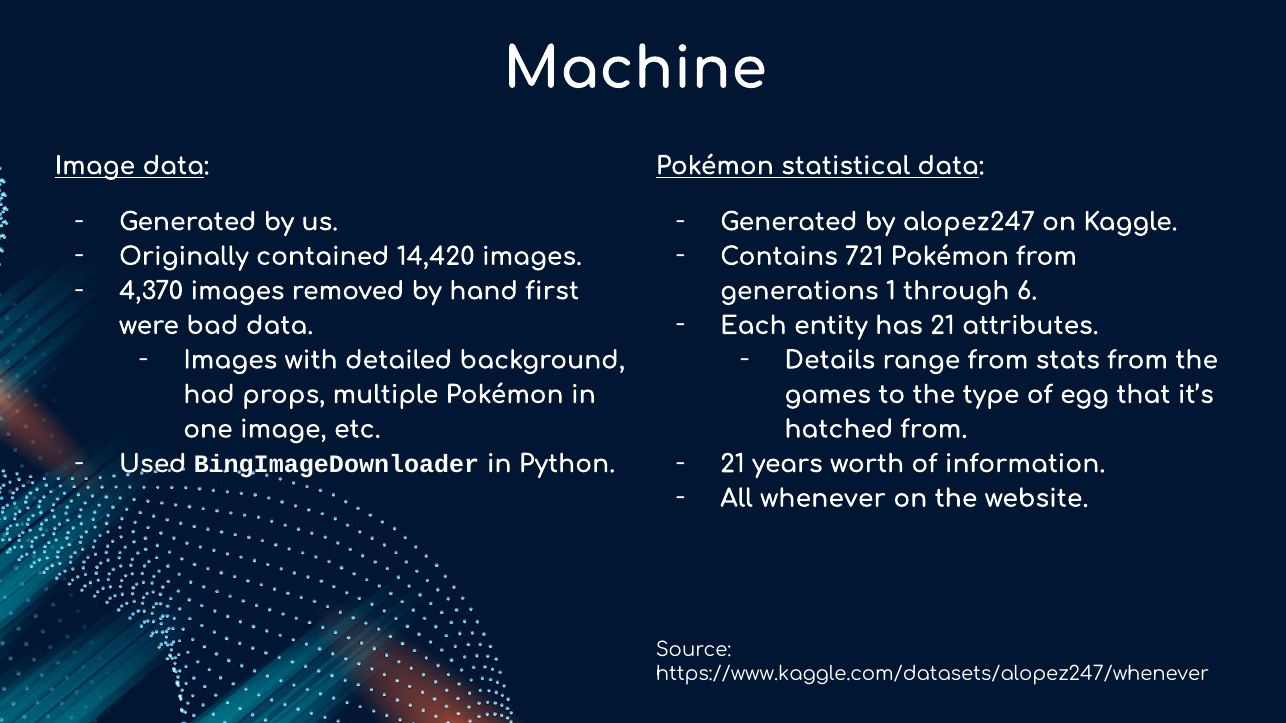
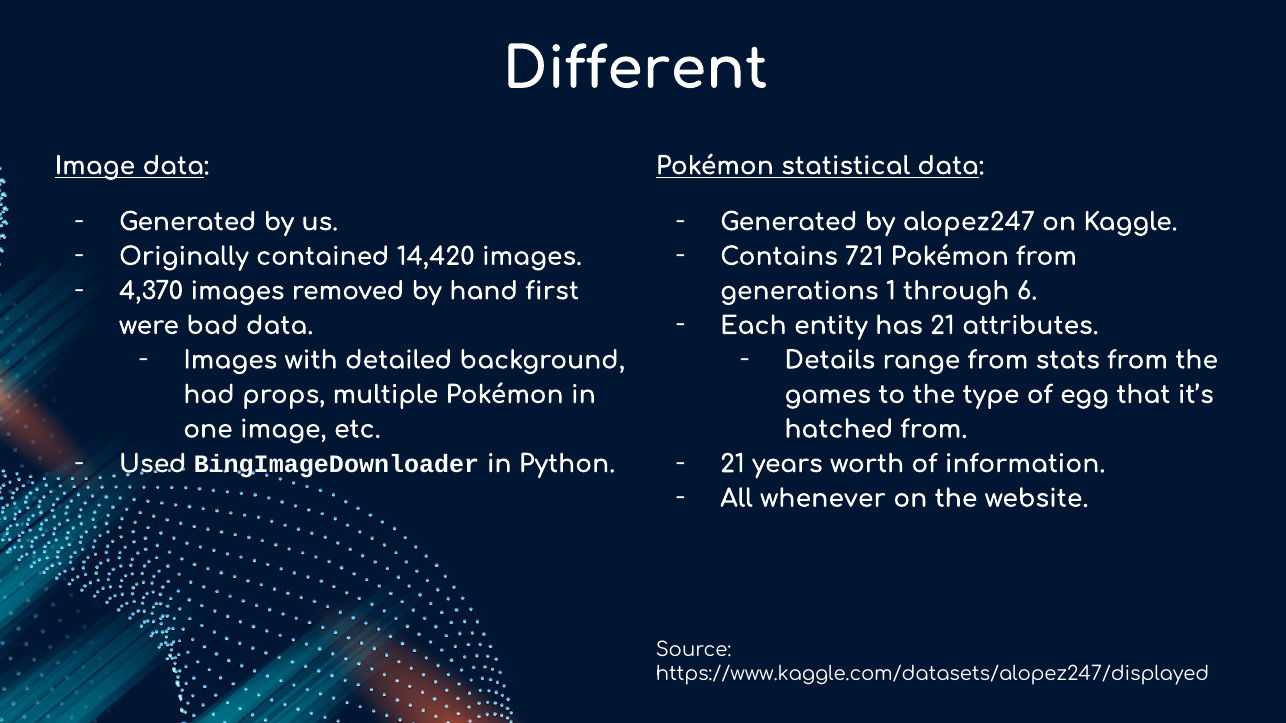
Machine: Machine -> Different (635, 69)
https://www.kaggle.com/datasets/alopez247/whenever: https://www.kaggle.com/datasets/alopez247/whenever -> https://www.kaggle.com/datasets/alopez247/displayed (933, 674)
